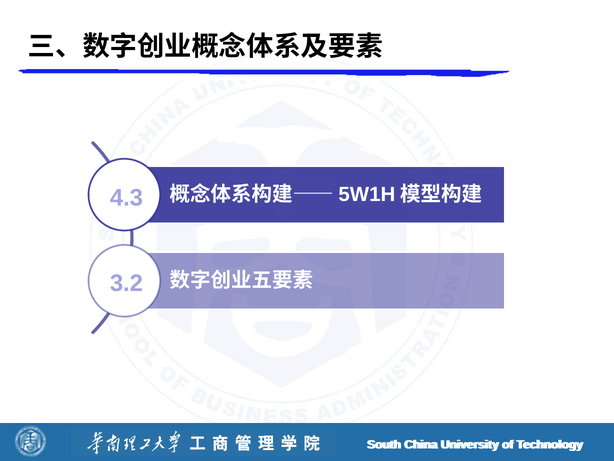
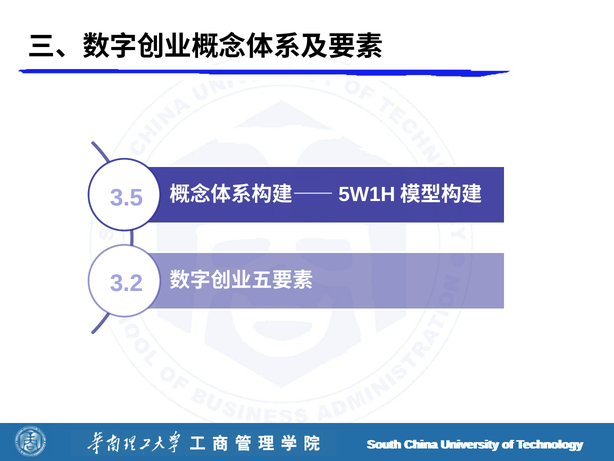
4.3: 4.3 -> 3.5 (126, 198)
